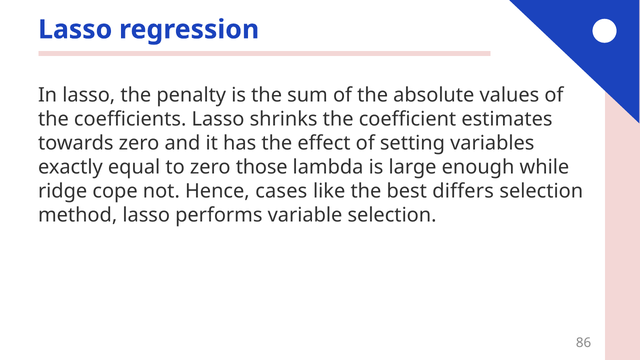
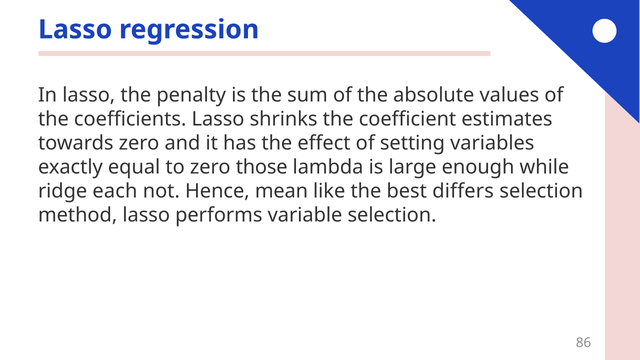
cope: cope -> each (115, 191)
cases: cases -> mean (281, 191)
